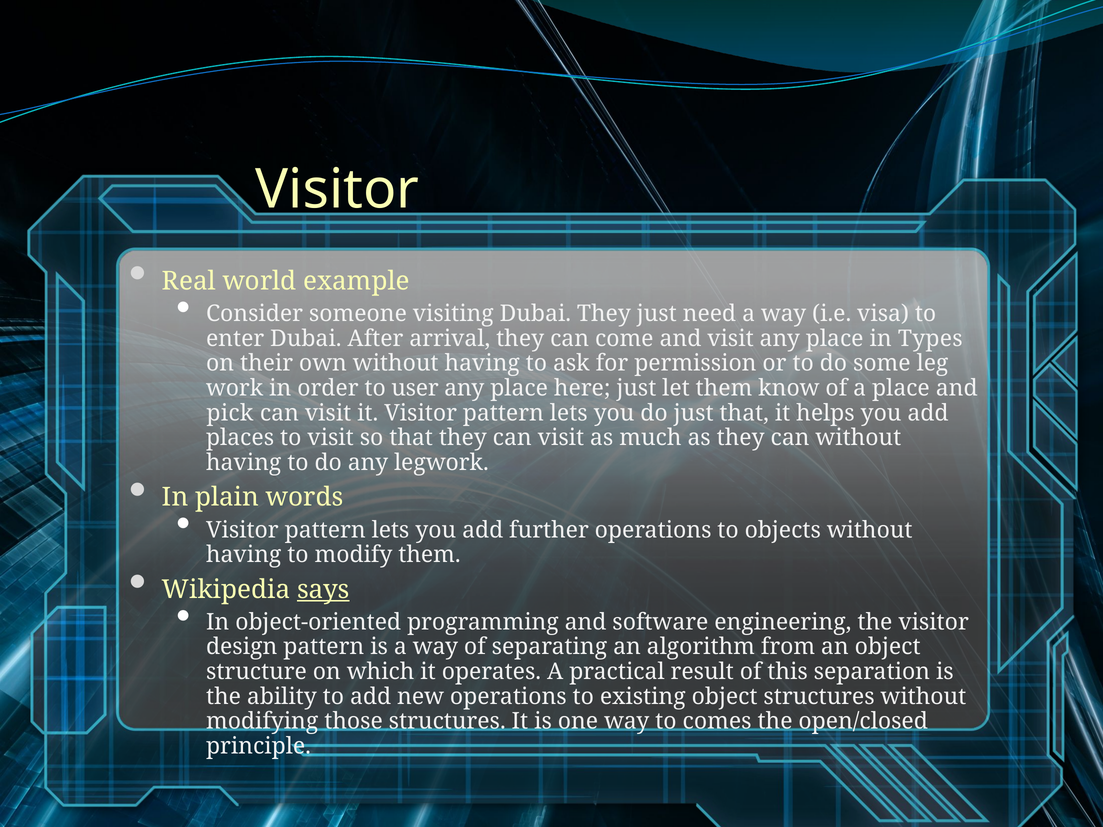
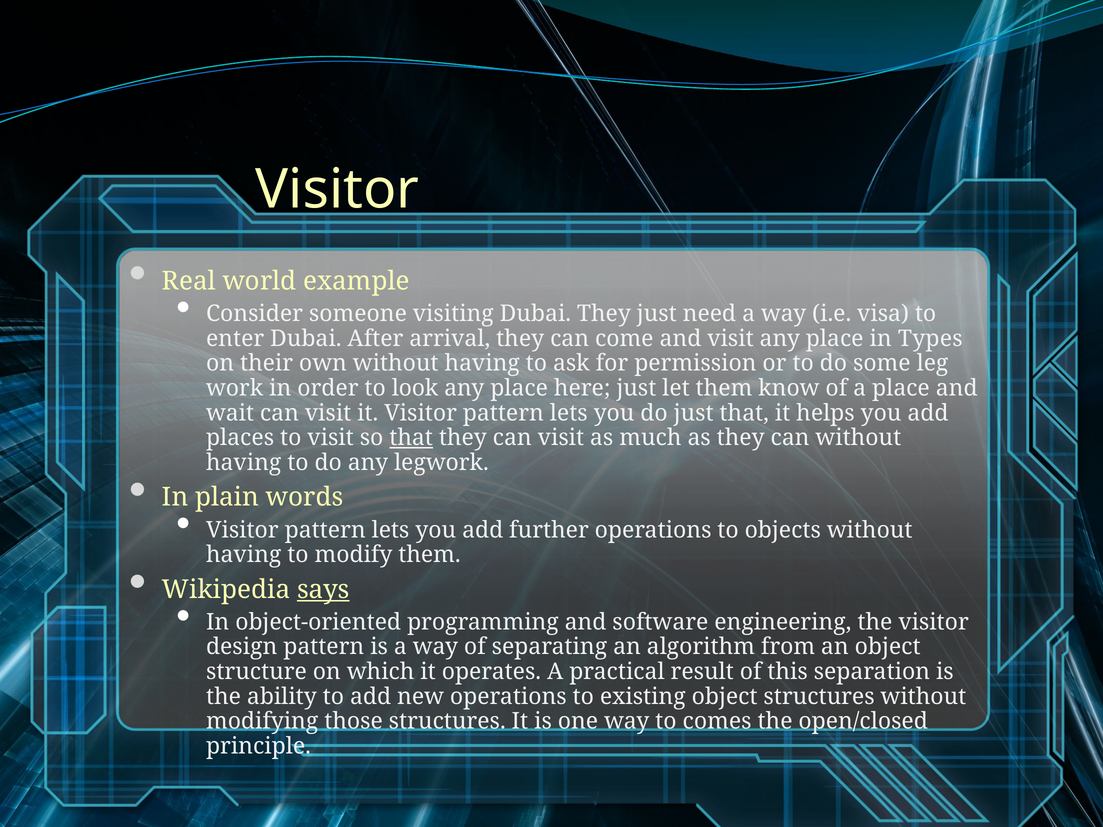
user: user -> look (415, 388)
pick: pick -> wait (230, 413)
that underline: none -> present (411, 438)
